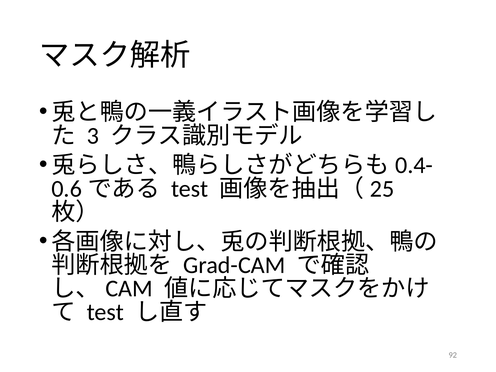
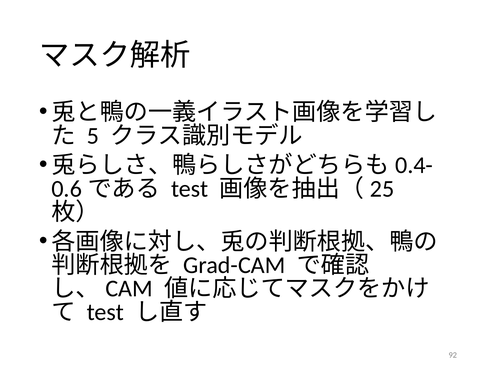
3: 3 -> 5 (93, 136)
